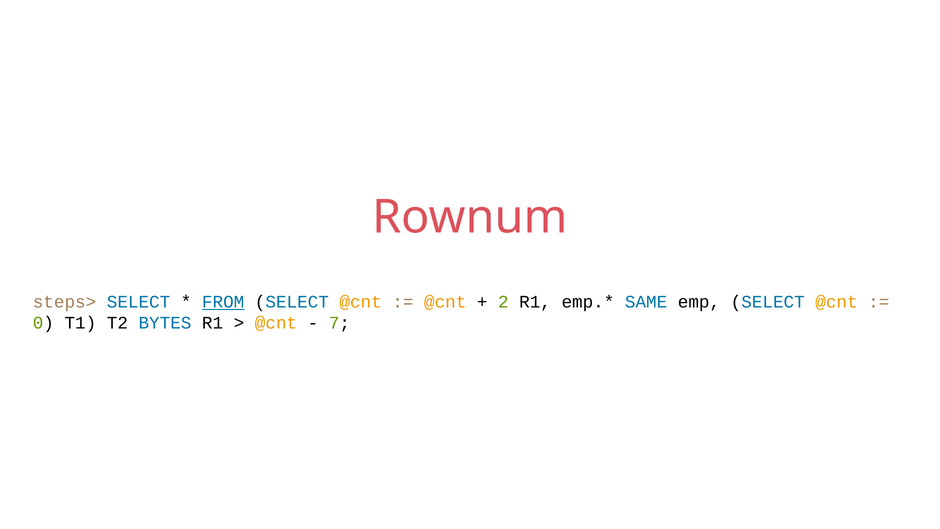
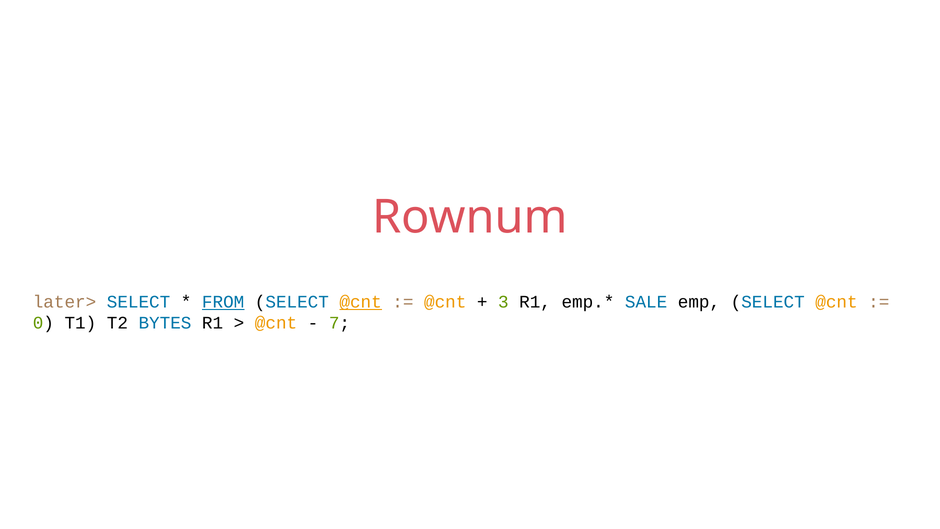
steps>: steps> -> later> (65, 302)
@cnt underline: none -> present (361, 302)
2: 2 -> 3 (503, 302)
SAME: SAME -> SALE (646, 302)
